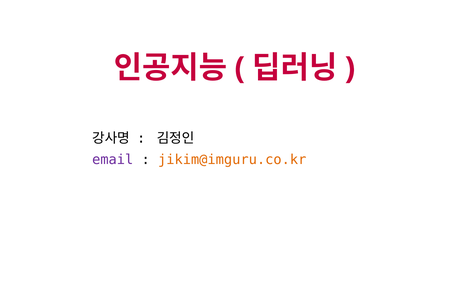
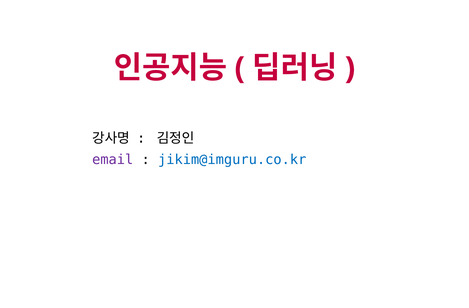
jikim@imguru.co.kr colour: orange -> blue (232, 160)
